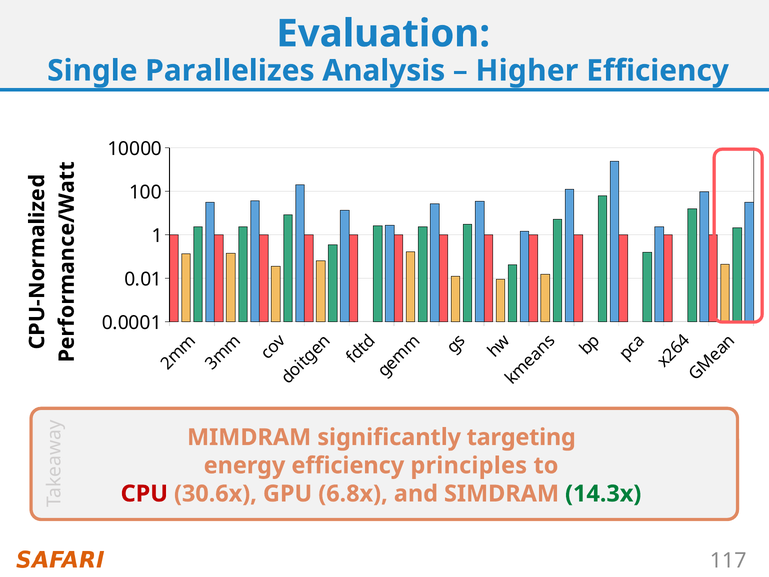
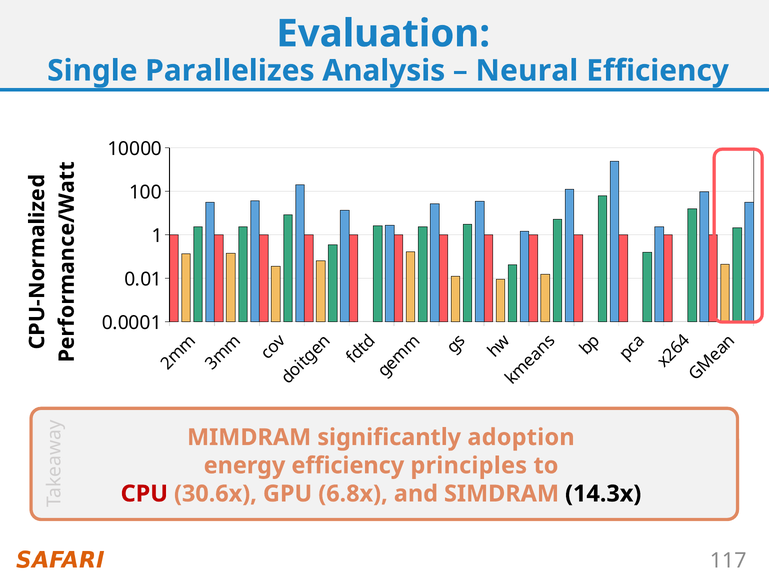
Higher: Higher -> Neural (527, 71)
targeting: targeting -> adoption (521, 437)
14.3x colour: green -> black (603, 494)
